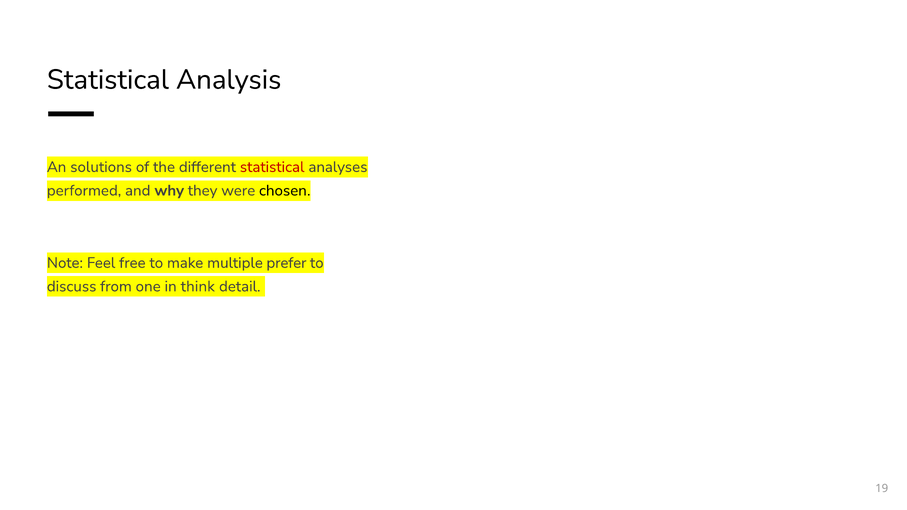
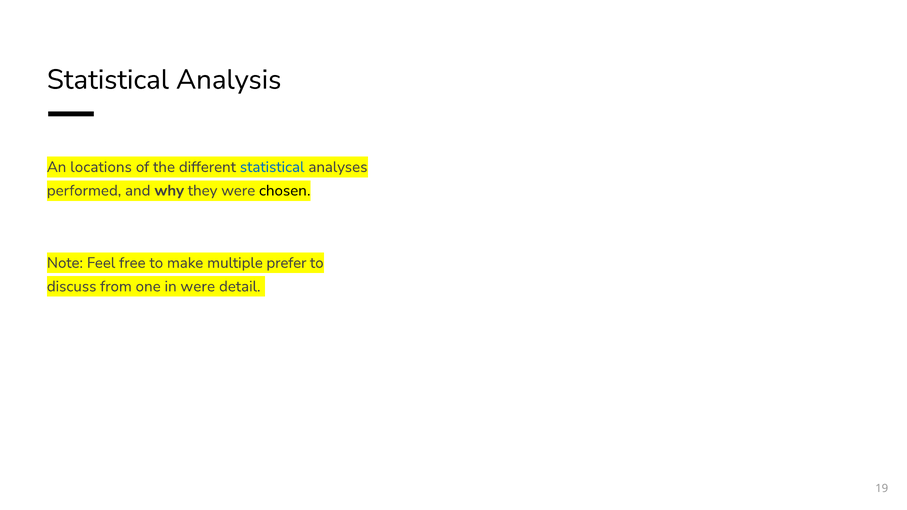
solutions: solutions -> locations (101, 167)
statistical colour: red -> blue (272, 167)
in think: think -> were (198, 287)
